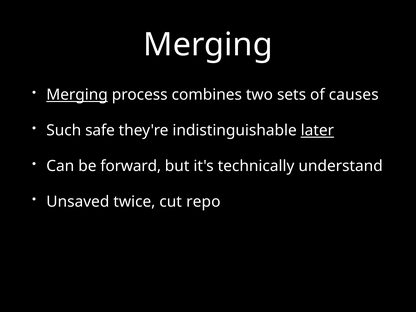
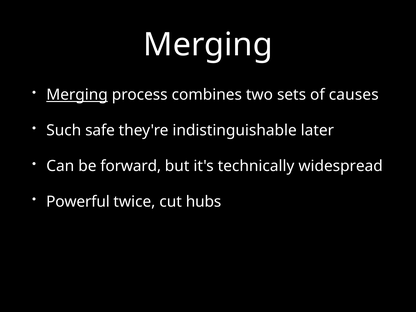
later underline: present -> none (317, 130)
understand: understand -> widespread (341, 166)
Unsaved: Unsaved -> Powerful (78, 202)
repo: repo -> hubs (204, 202)
